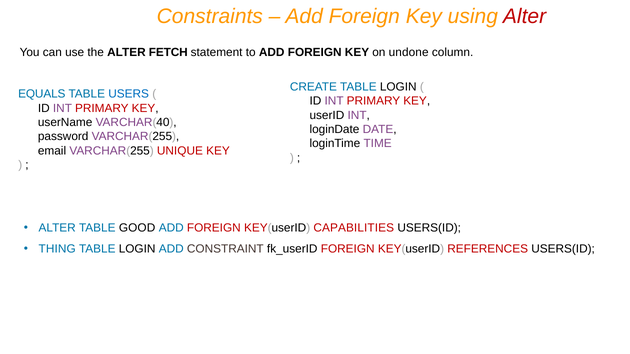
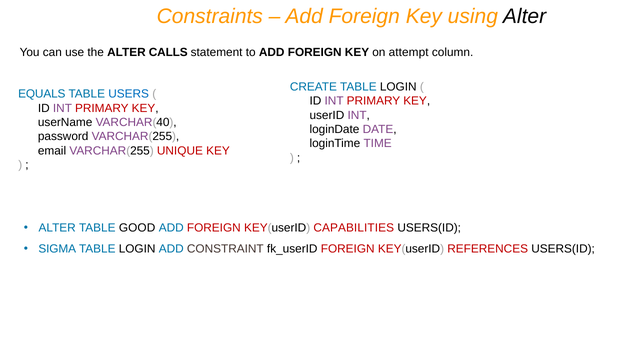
Alter colour: red -> black (525, 16)
FETCH: FETCH -> CALLS (168, 52)
undone: undone -> attempt (409, 52)
THING: THING -> SIGMA (57, 249)
